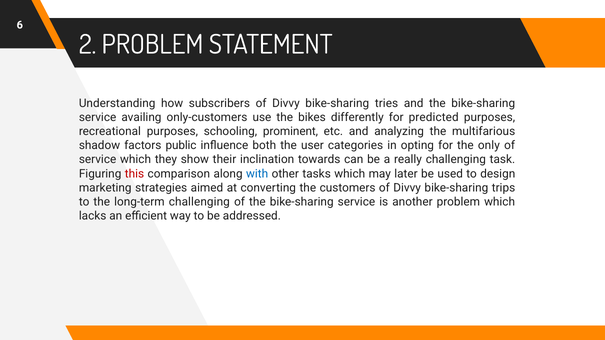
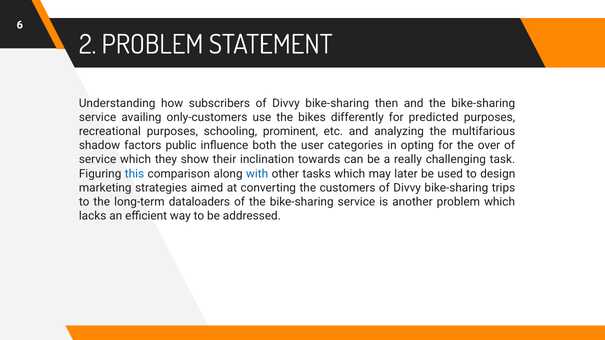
tries: tries -> then (387, 103)
only: only -> over (489, 146)
this colour: red -> blue (134, 174)
long-term challenging: challenging -> dataloaders (199, 202)
